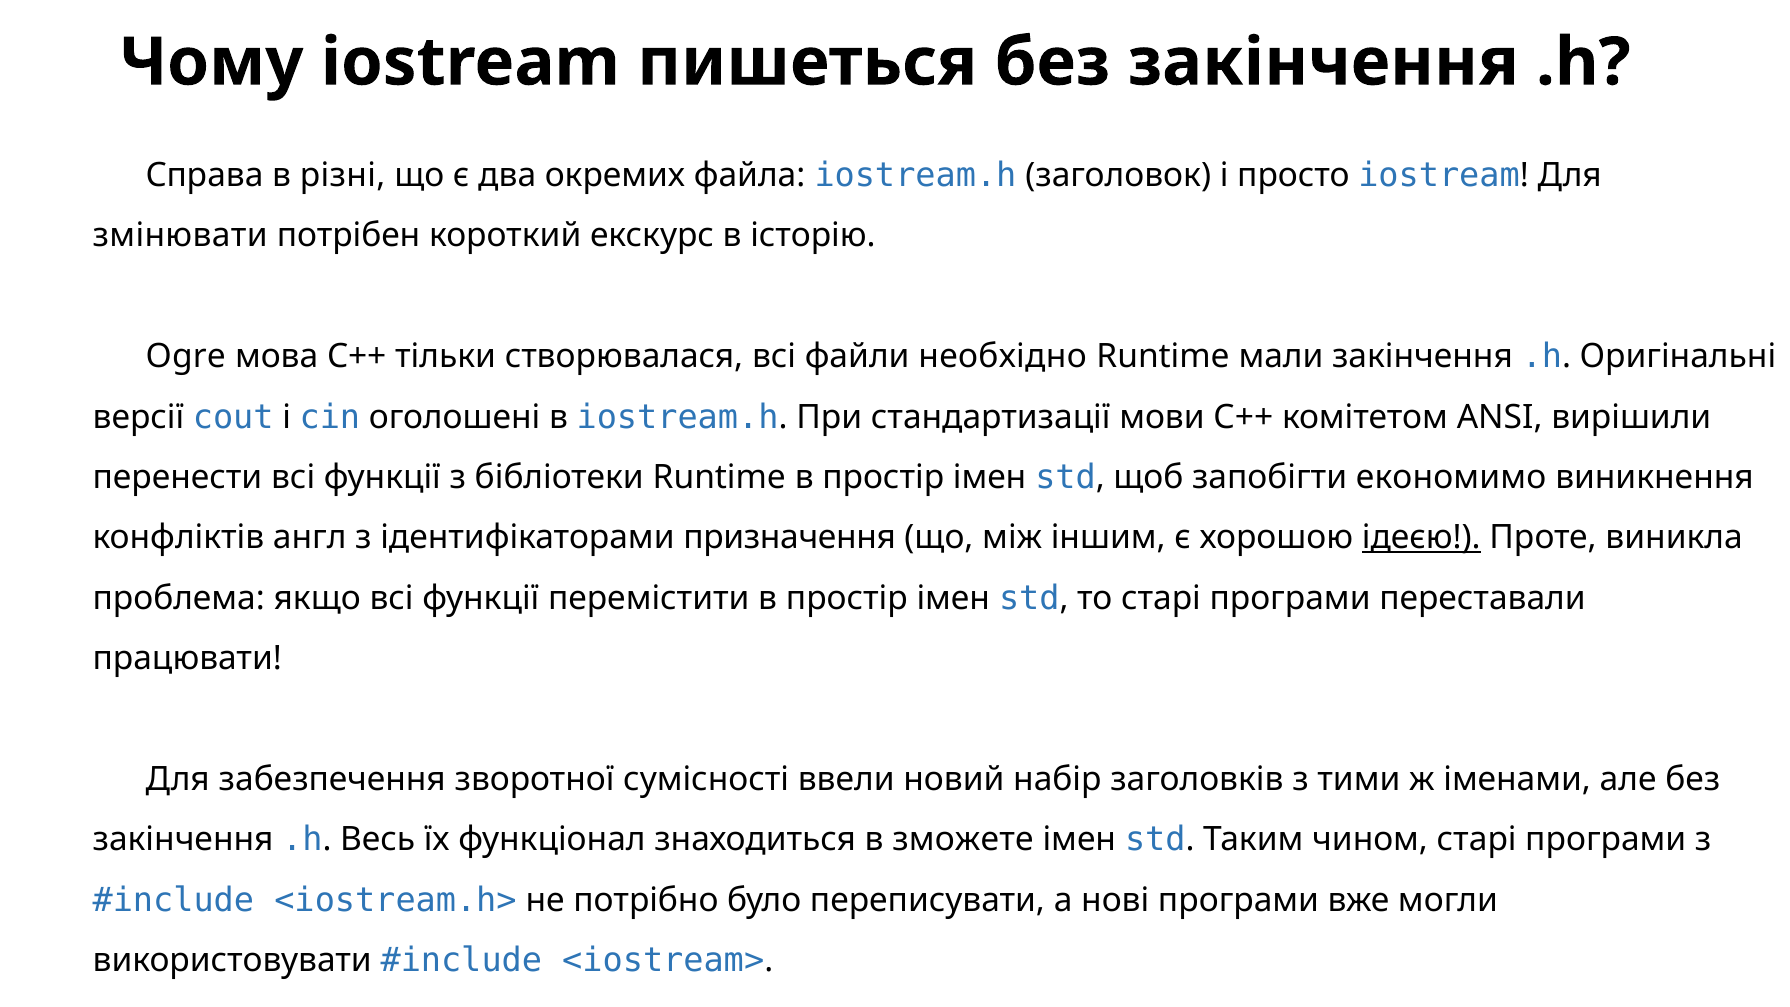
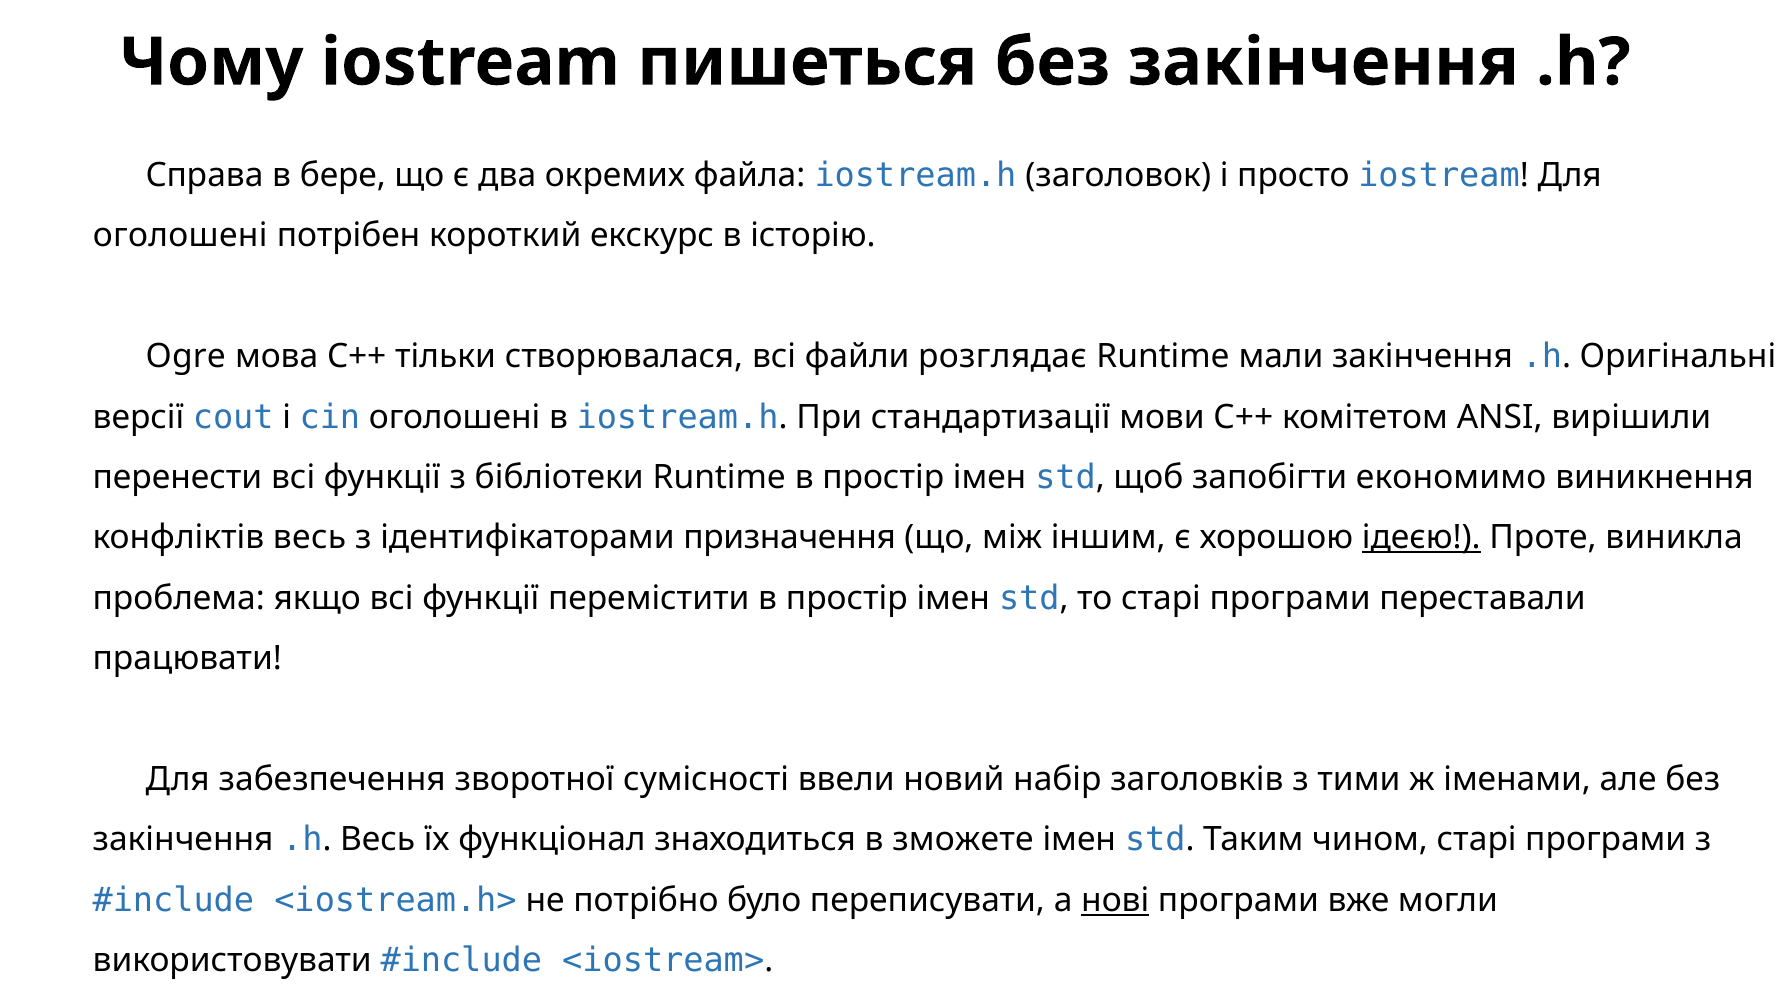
різні: різні -> бере (343, 175)
змінювати: змінювати -> оголошені (180, 236)
необхідно: необхідно -> розглядає (1003, 356)
конфліктів англ: англ -> весь (310, 538)
нові underline: none -> present (1115, 900)
